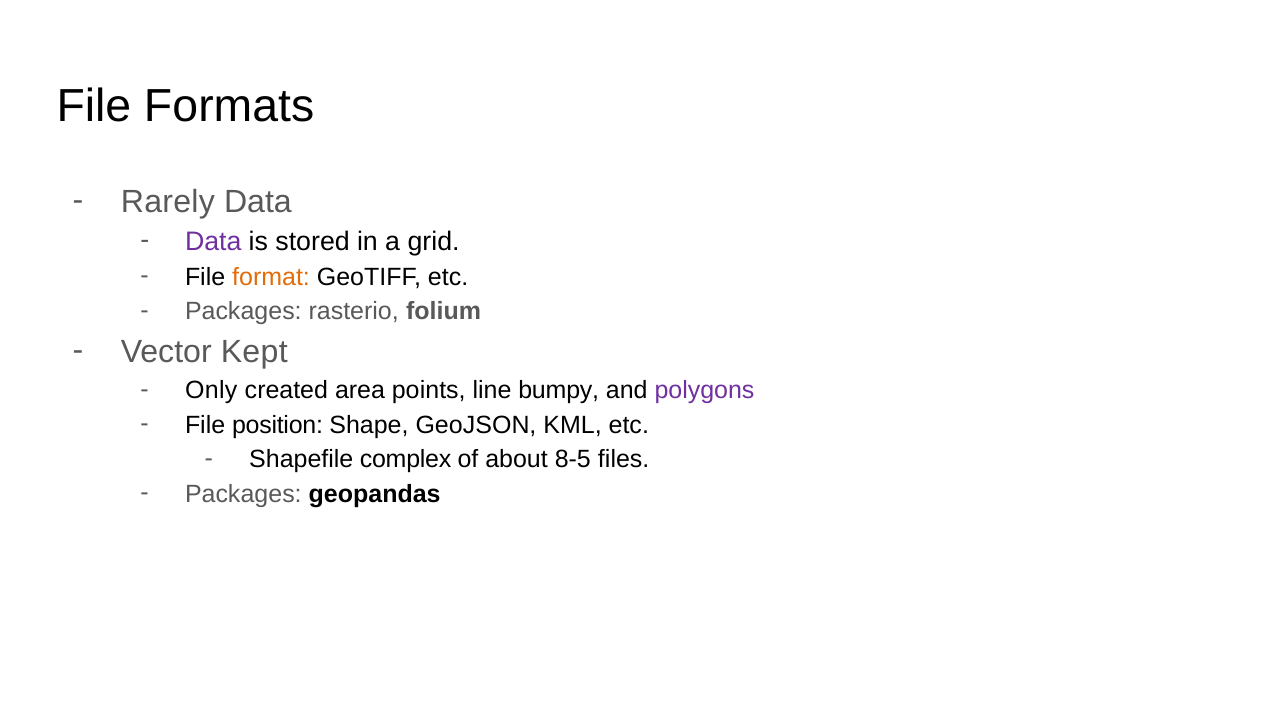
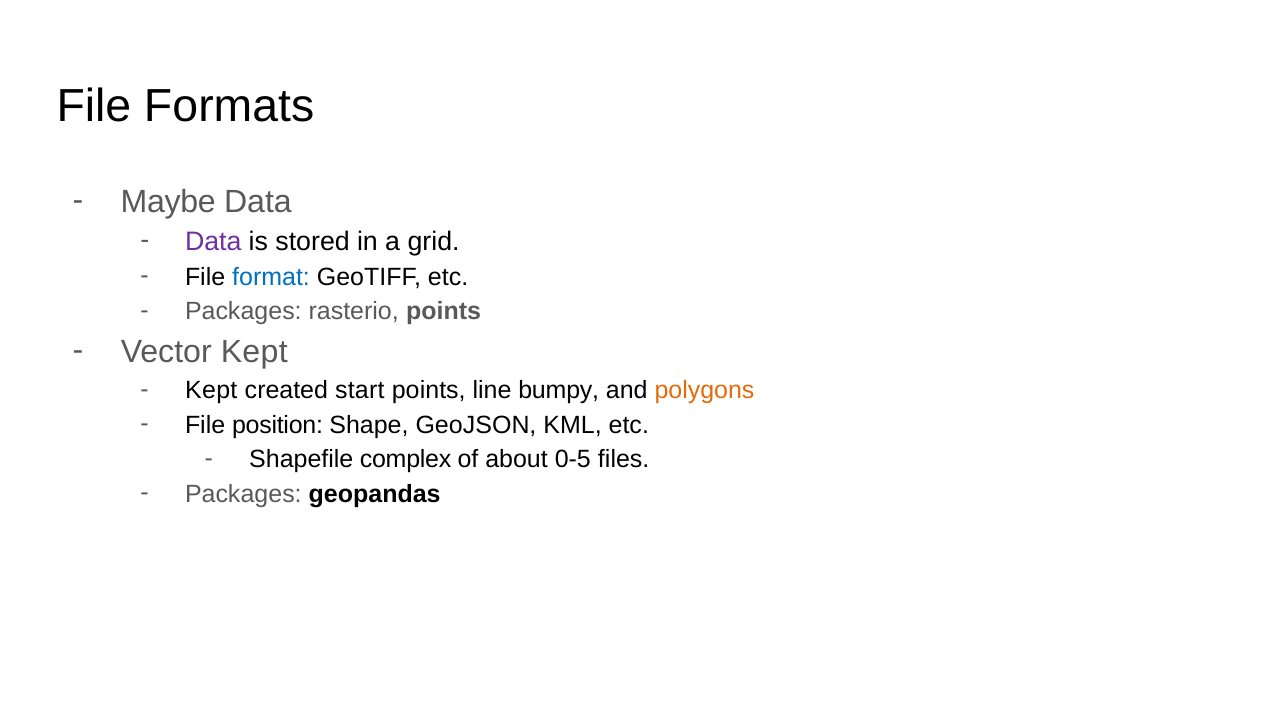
Rarely: Rarely -> Maybe (168, 202)
format colour: orange -> blue (271, 277)
rasterio folium: folium -> points (444, 312)
Only: Only -> Kept (211, 390)
area: area -> start (360, 390)
polygons colour: purple -> orange (705, 390)
8-5: 8-5 -> 0-5 (573, 460)
